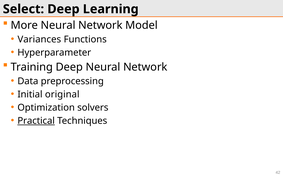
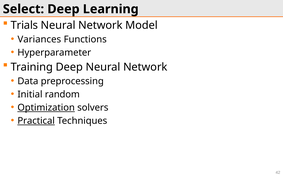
More: More -> Trials (24, 25)
original: original -> random (62, 94)
Optimization underline: none -> present (46, 108)
